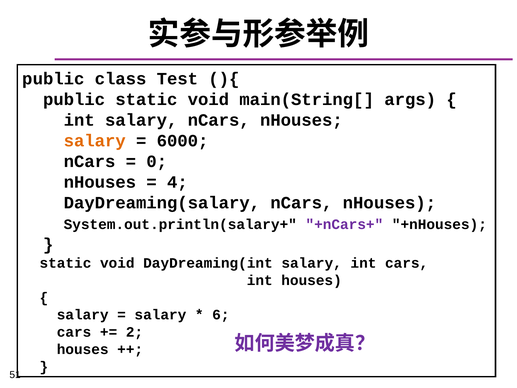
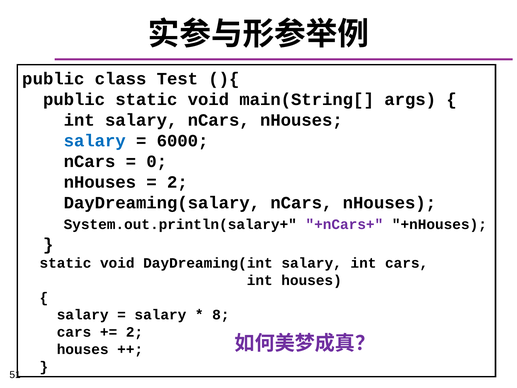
salary colour: orange -> blue (95, 141)
4: 4 -> 2 (177, 182)
6: 6 -> 8 (221, 315)
